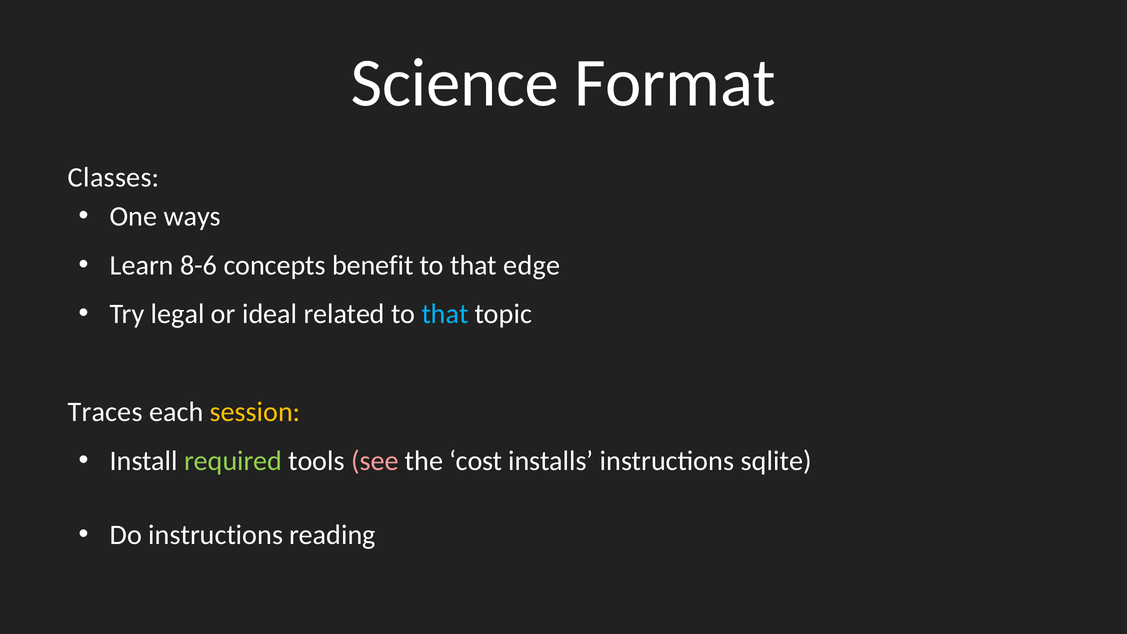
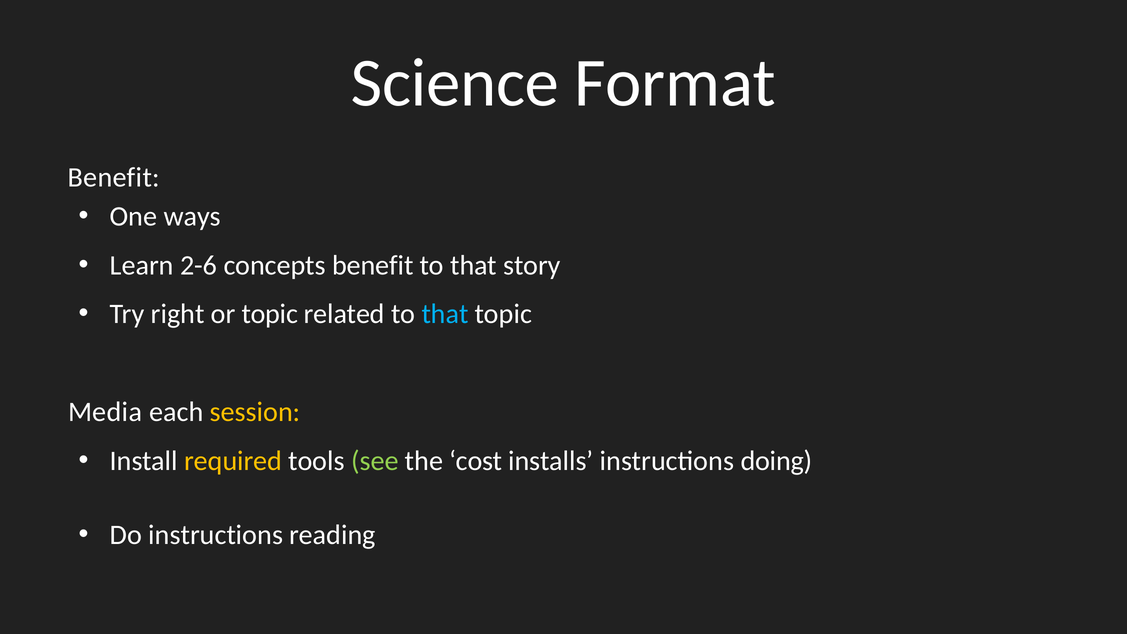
Classes: Classes -> Benefit (114, 178)
8-6: 8-6 -> 2-6 (199, 265)
edge: edge -> story (532, 265)
legal: legal -> right (178, 314)
or ideal: ideal -> topic (270, 314)
Traces: Traces -> Media (105, 412)
required colour: light green -> yellow (233, 461)
see colour: pink -> light green (375, 461)
sqlite: sqlite -> doing (776, 461)
